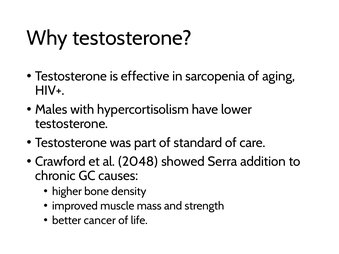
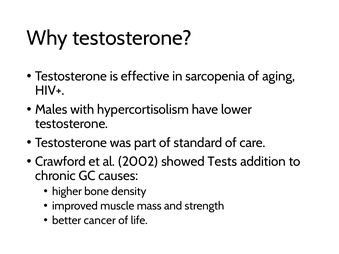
2048: 2048 -> 2002 (138, 162)
Serra: Serra -> Tests (222, 162)
